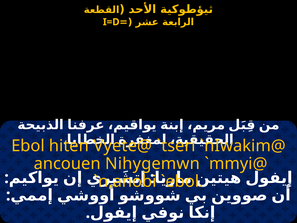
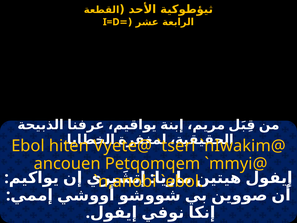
Nihygemwn: Nihygemwn -> Petqomqem (153, 164)
